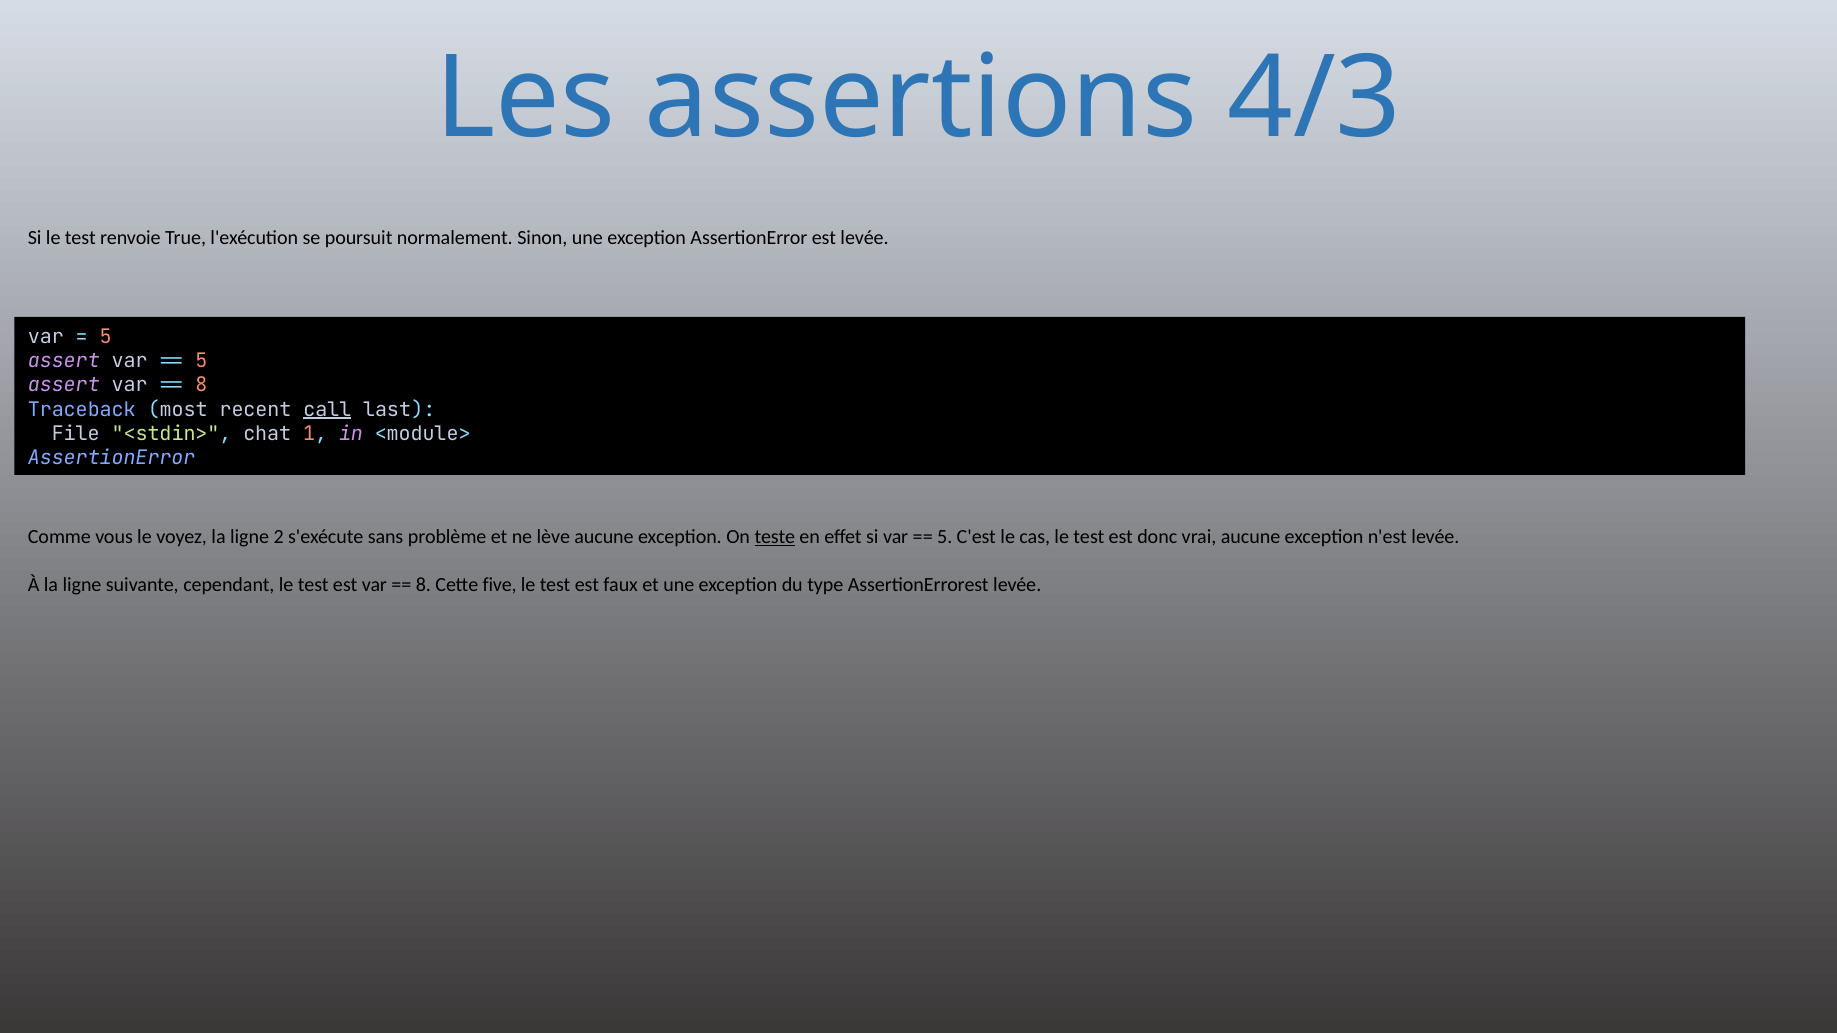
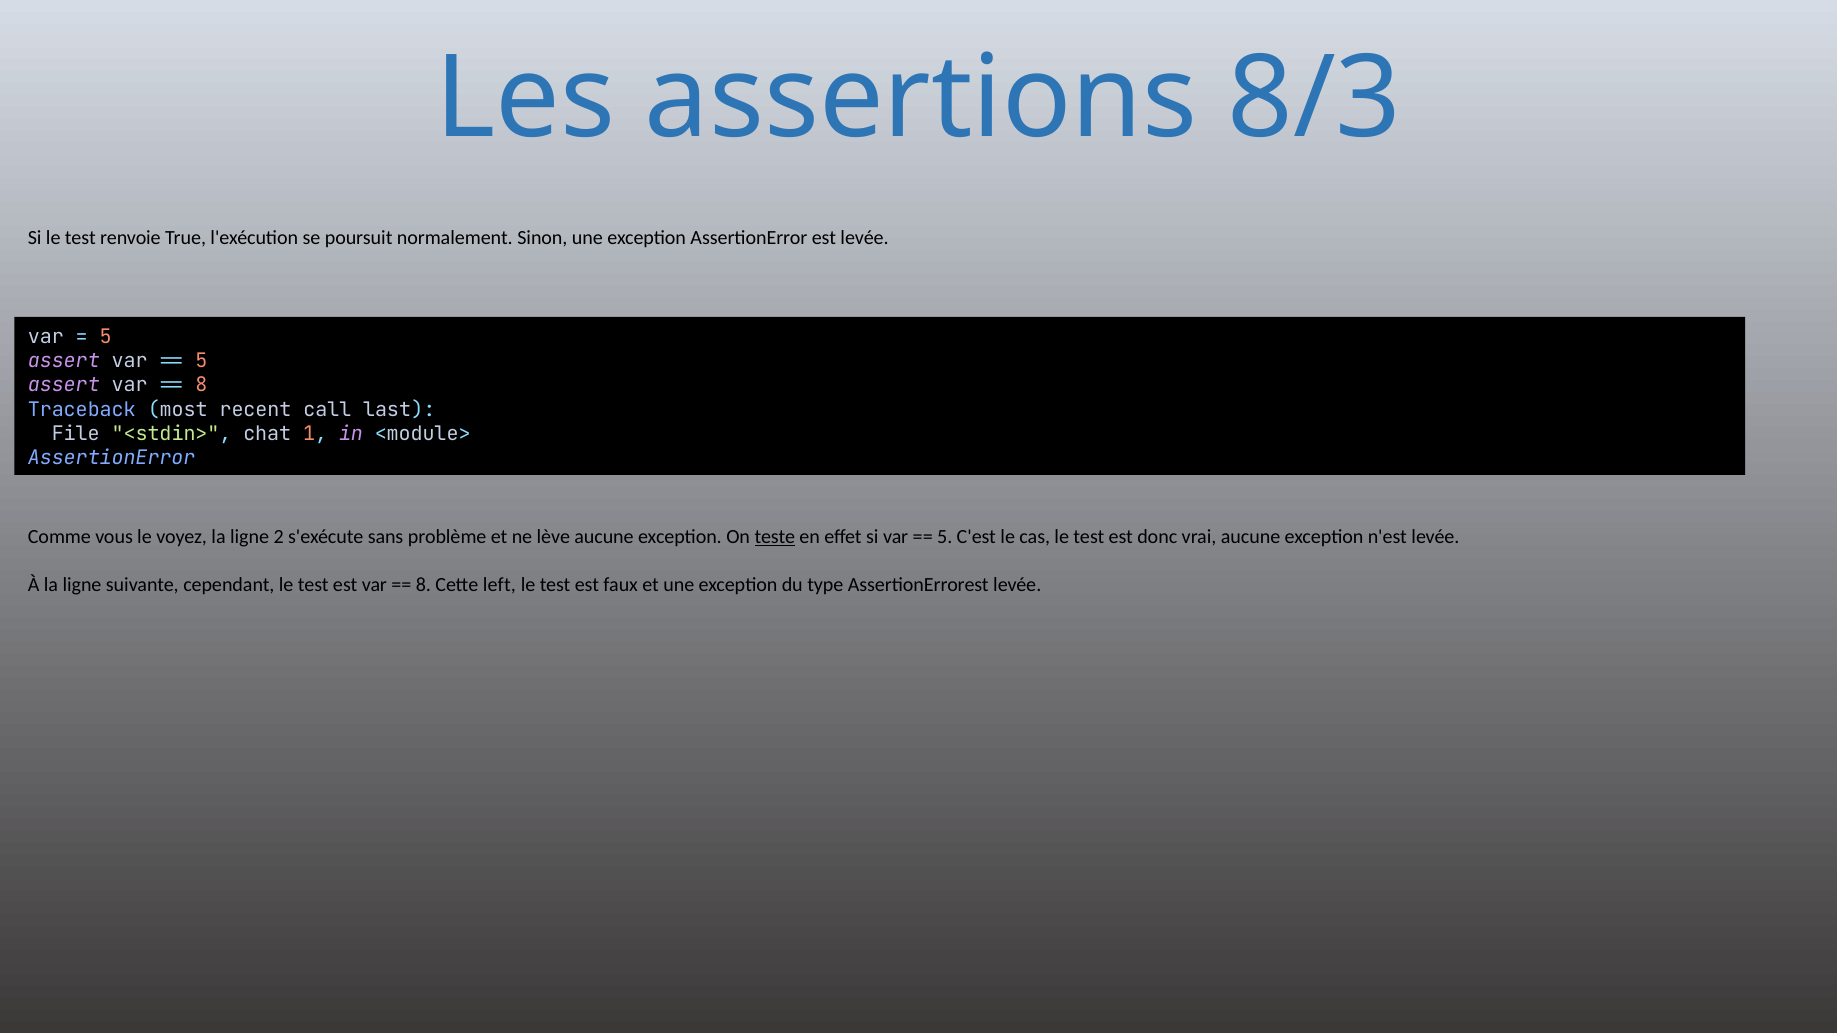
4/3: 4/3 -> 8/3 (1314, 99)
call underline: present -> none (327, 410)
five: five -> left (499, 585)
